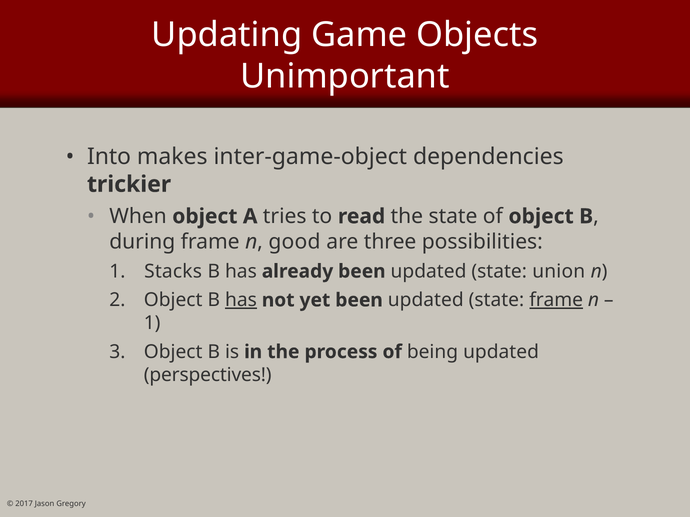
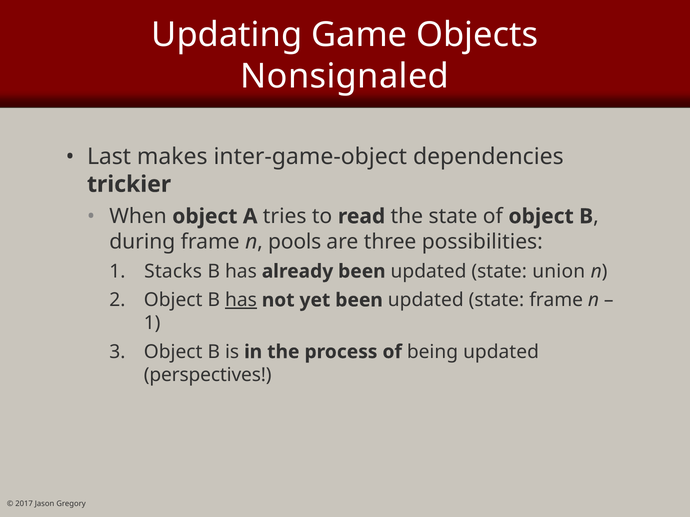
Unimportant: Unimportant -> Nonsignaled (345, 76)
Into: Into -> Last (109, 157)
good: good -> pools (295, 242)
frame underline: present -> none (556, 300)
